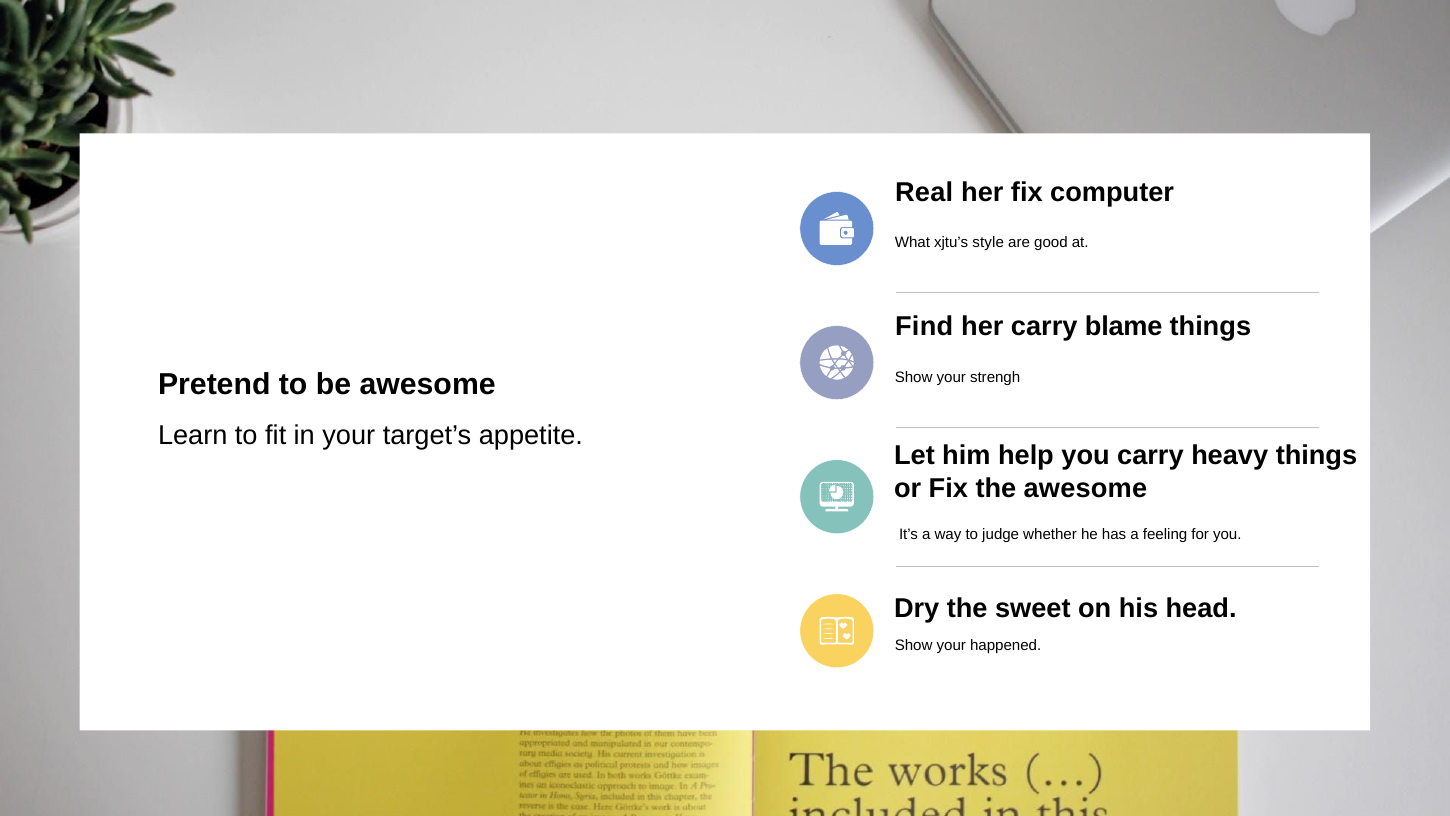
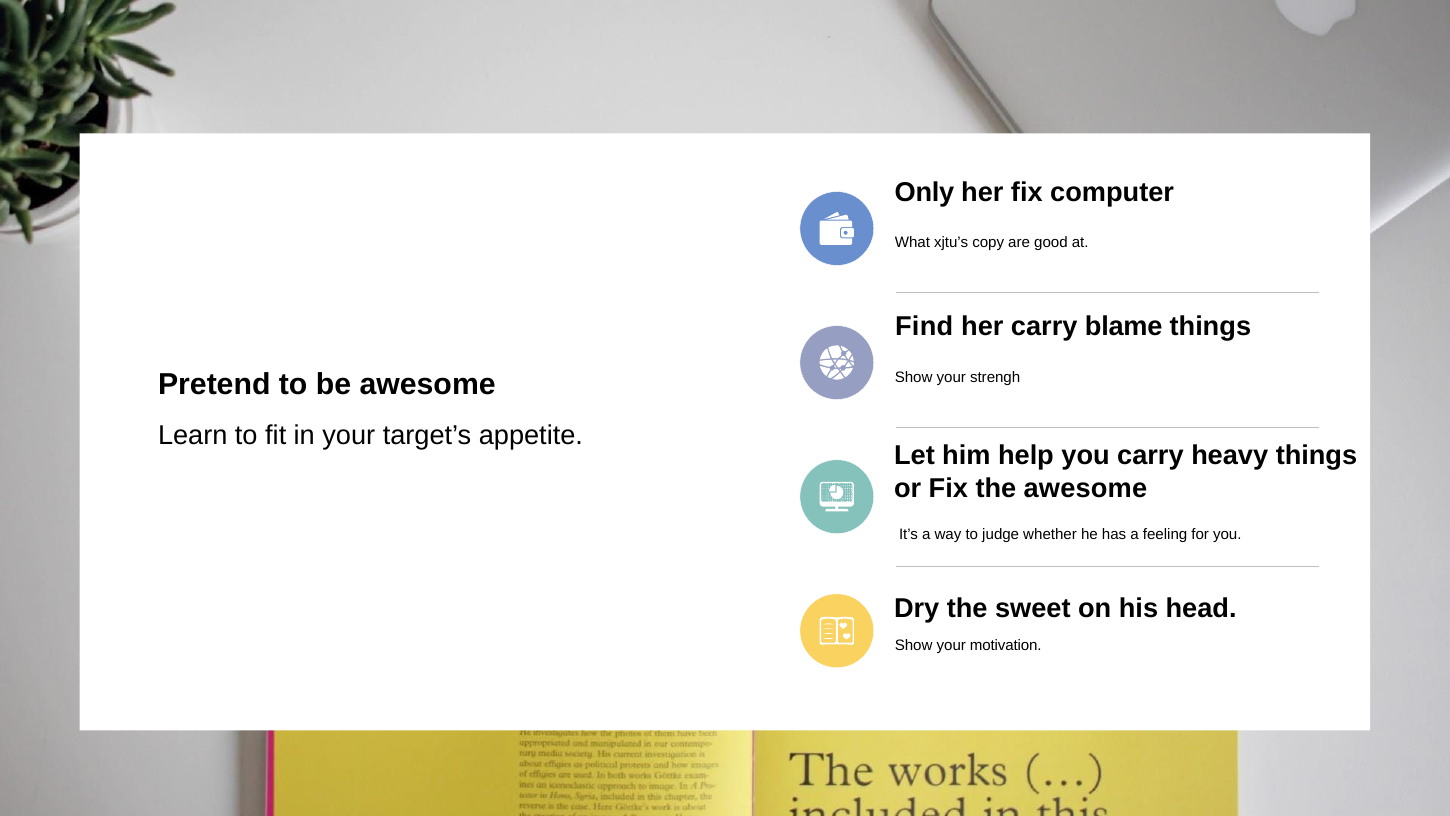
Real: Real -> Only (924, 192)
style: style -> copy (988, 243)
happened: happened -> motivation (1006, 645)
